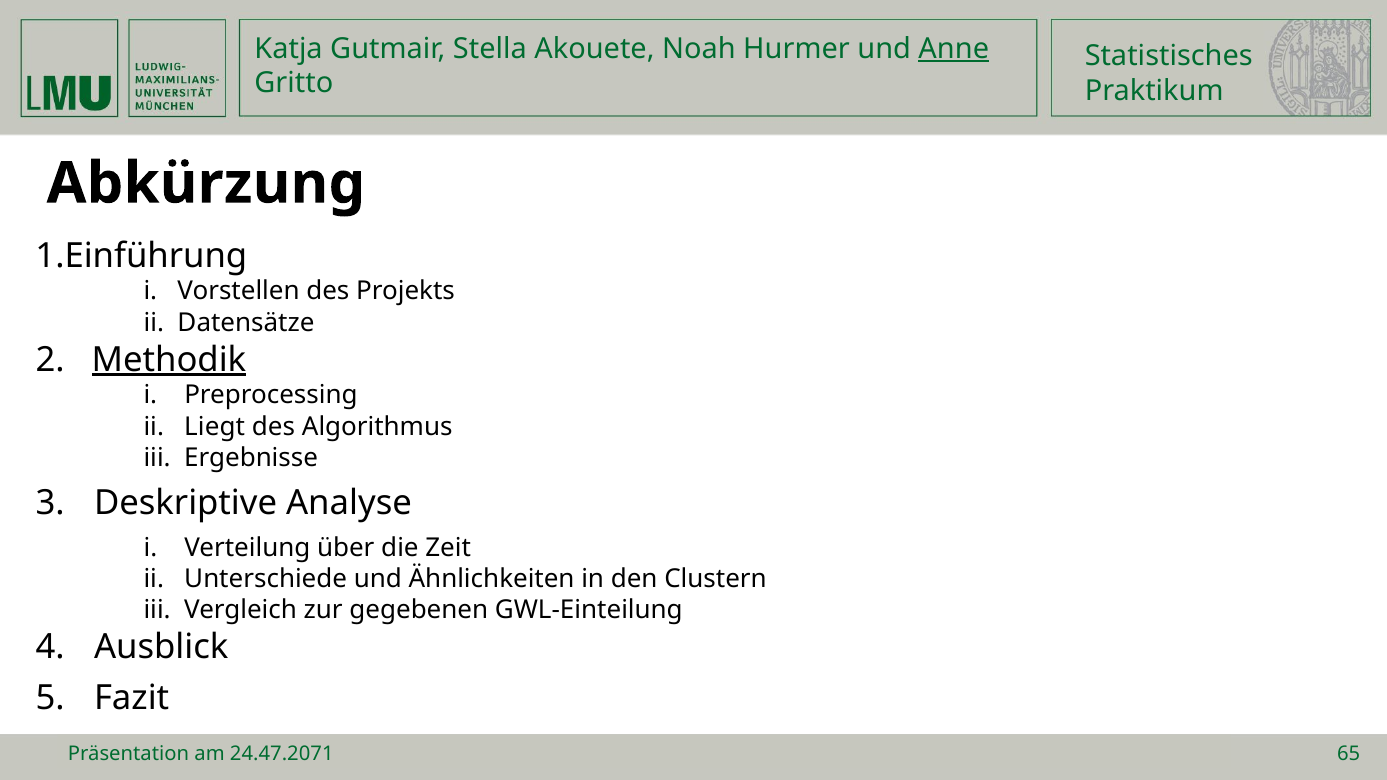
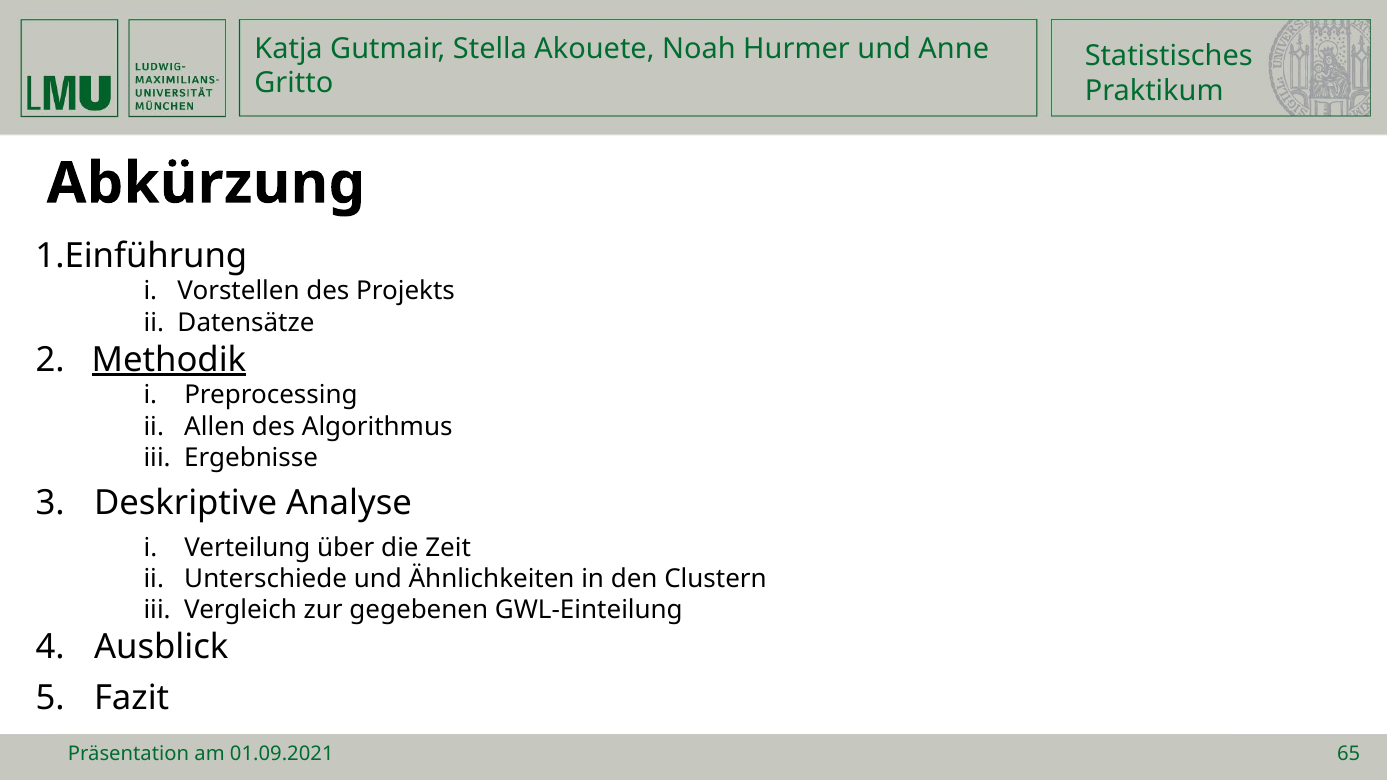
Anne underline: present -> none (954, 49)
Liegt: Liegt -> Allen (215, 427)
24.47.2071: 24.47.2071 -> 01.09.2021 (282, 754)
